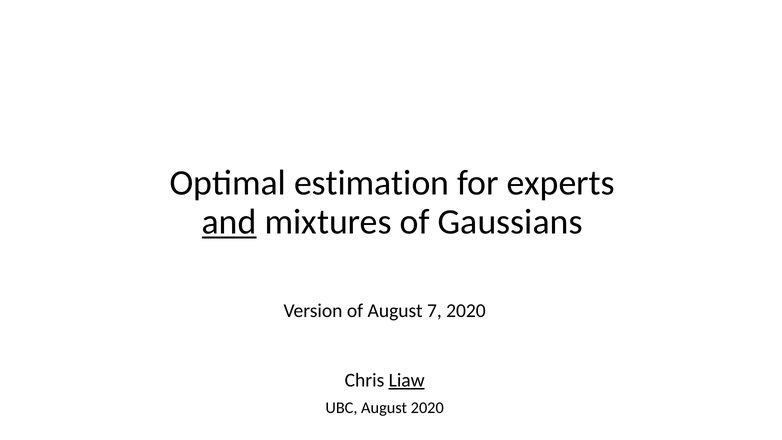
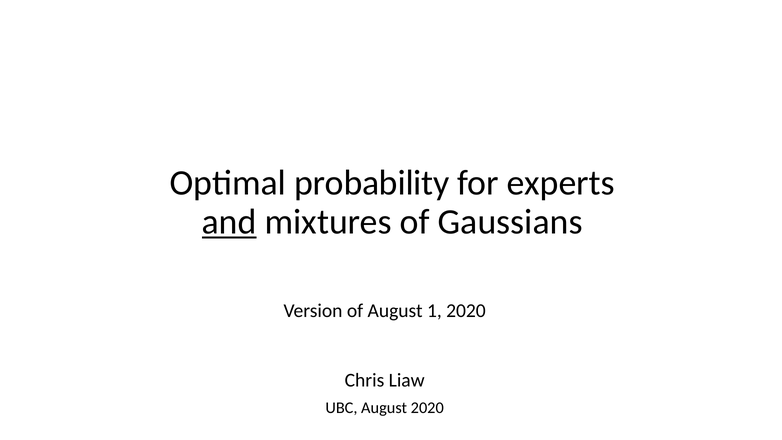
estimation: estimation -> probability (372, 183)
7: 7 -> 1 (434, 311)
Liaw underline: present -> none (407, 380)
